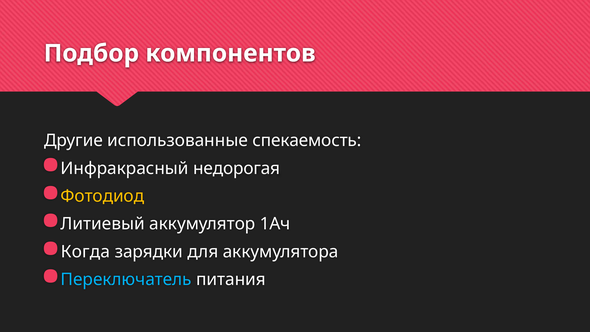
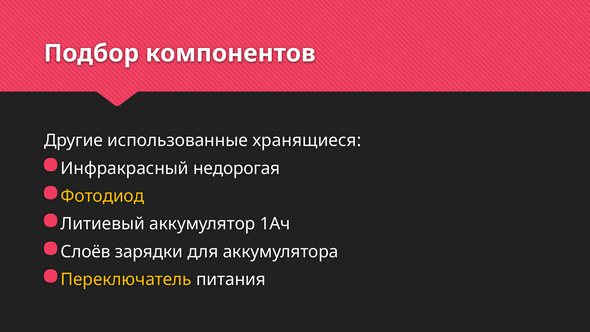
спекаемость: спекаемость -> хранящиеся (307, 140)
Когда: Когда -> Слоёв (86, 252)
Переключатель colour: light blue -> yellow (126, 279)
